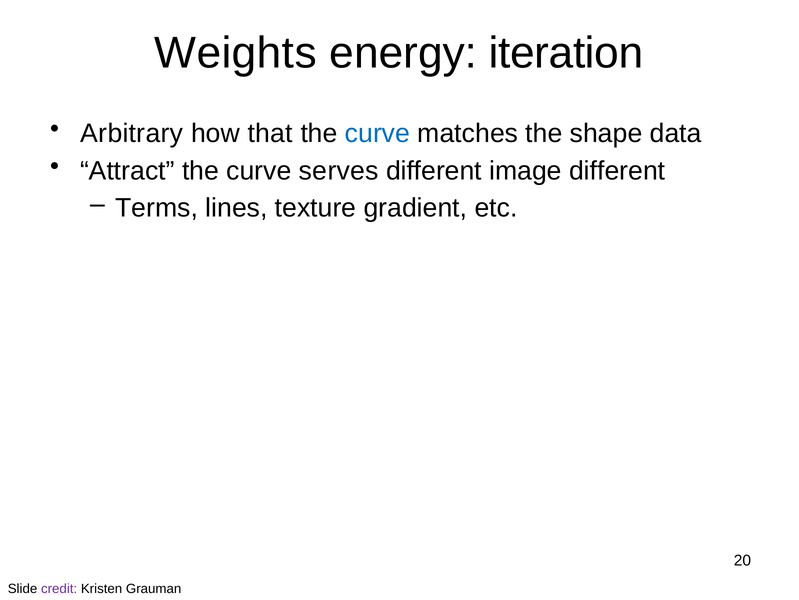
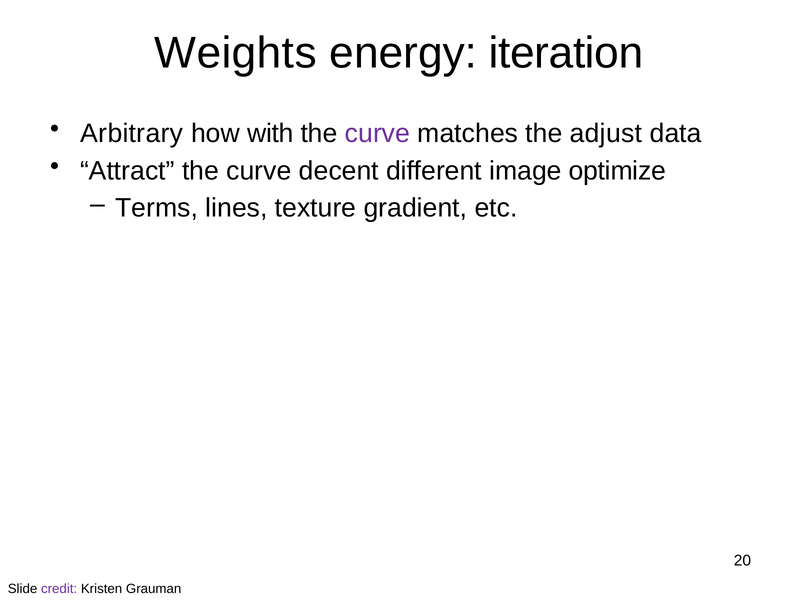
that: that -> with (270, 133)
curve colour: blue -> purple (377, 133)
shape: shape -> adjust (606, 133)
serves: serves -> decent (339, 171)
image different: different -> optimize (617, 171)
